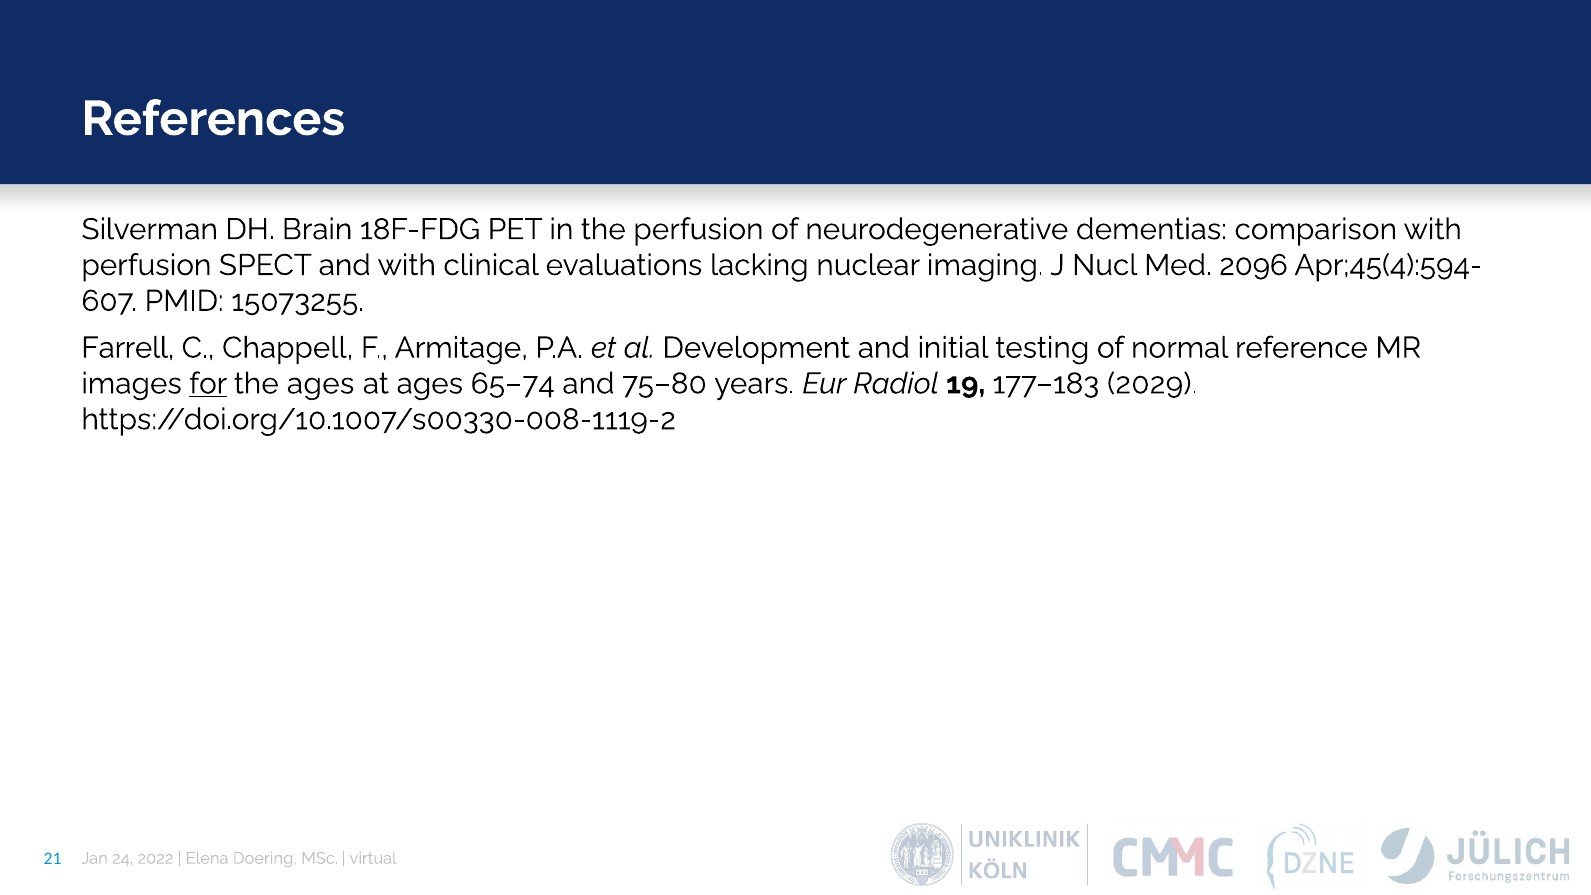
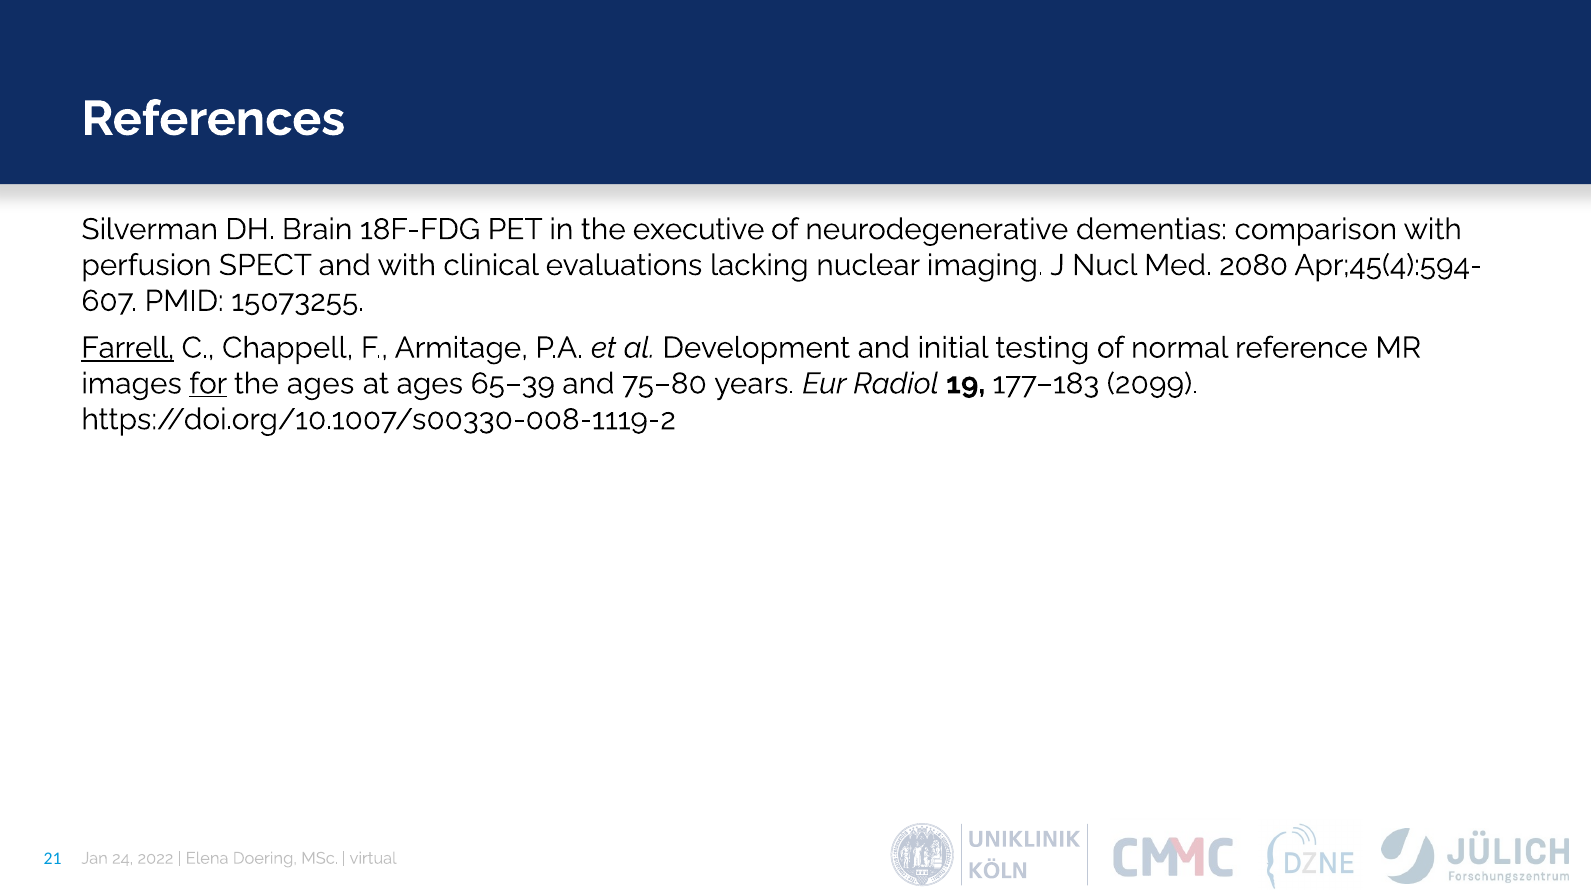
the perfusion: perfusion -> executive (699, 229)
2096: 2096 -> 2080 (1254, 265)
Farrell underline: none -> present (128, 348)
65–74: 65–74 -> 65–39 (513, 384)
2029: 2029 -> 2099 (1152, 384)
